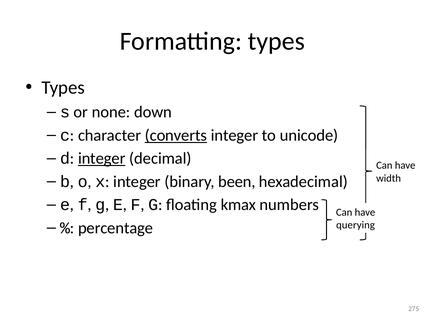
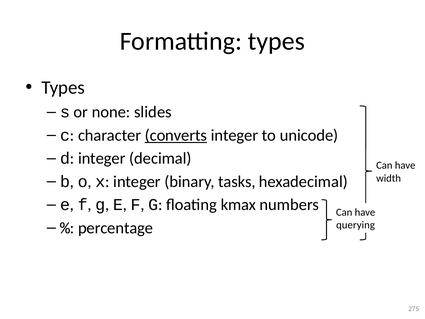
down: down -> slides (153, 112)
integer underline: present -> none (102, 158)
been: been -> tasks (237, 182)
